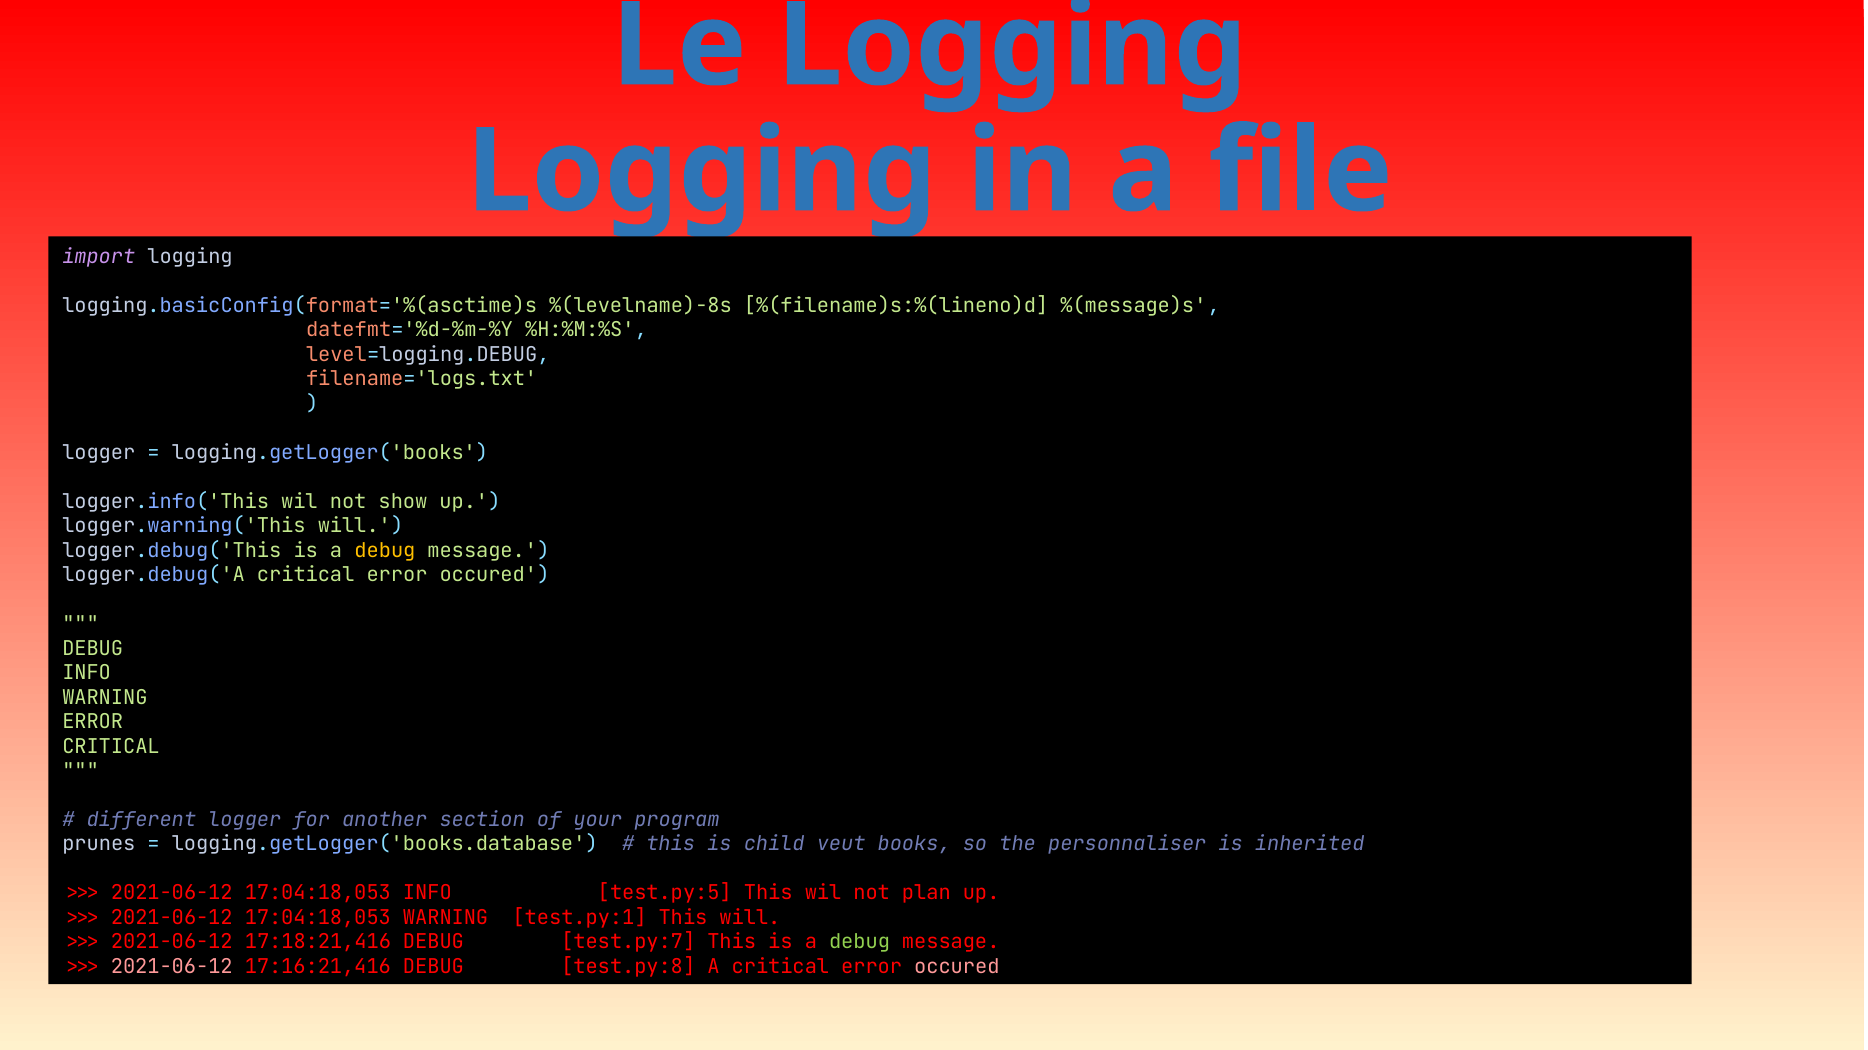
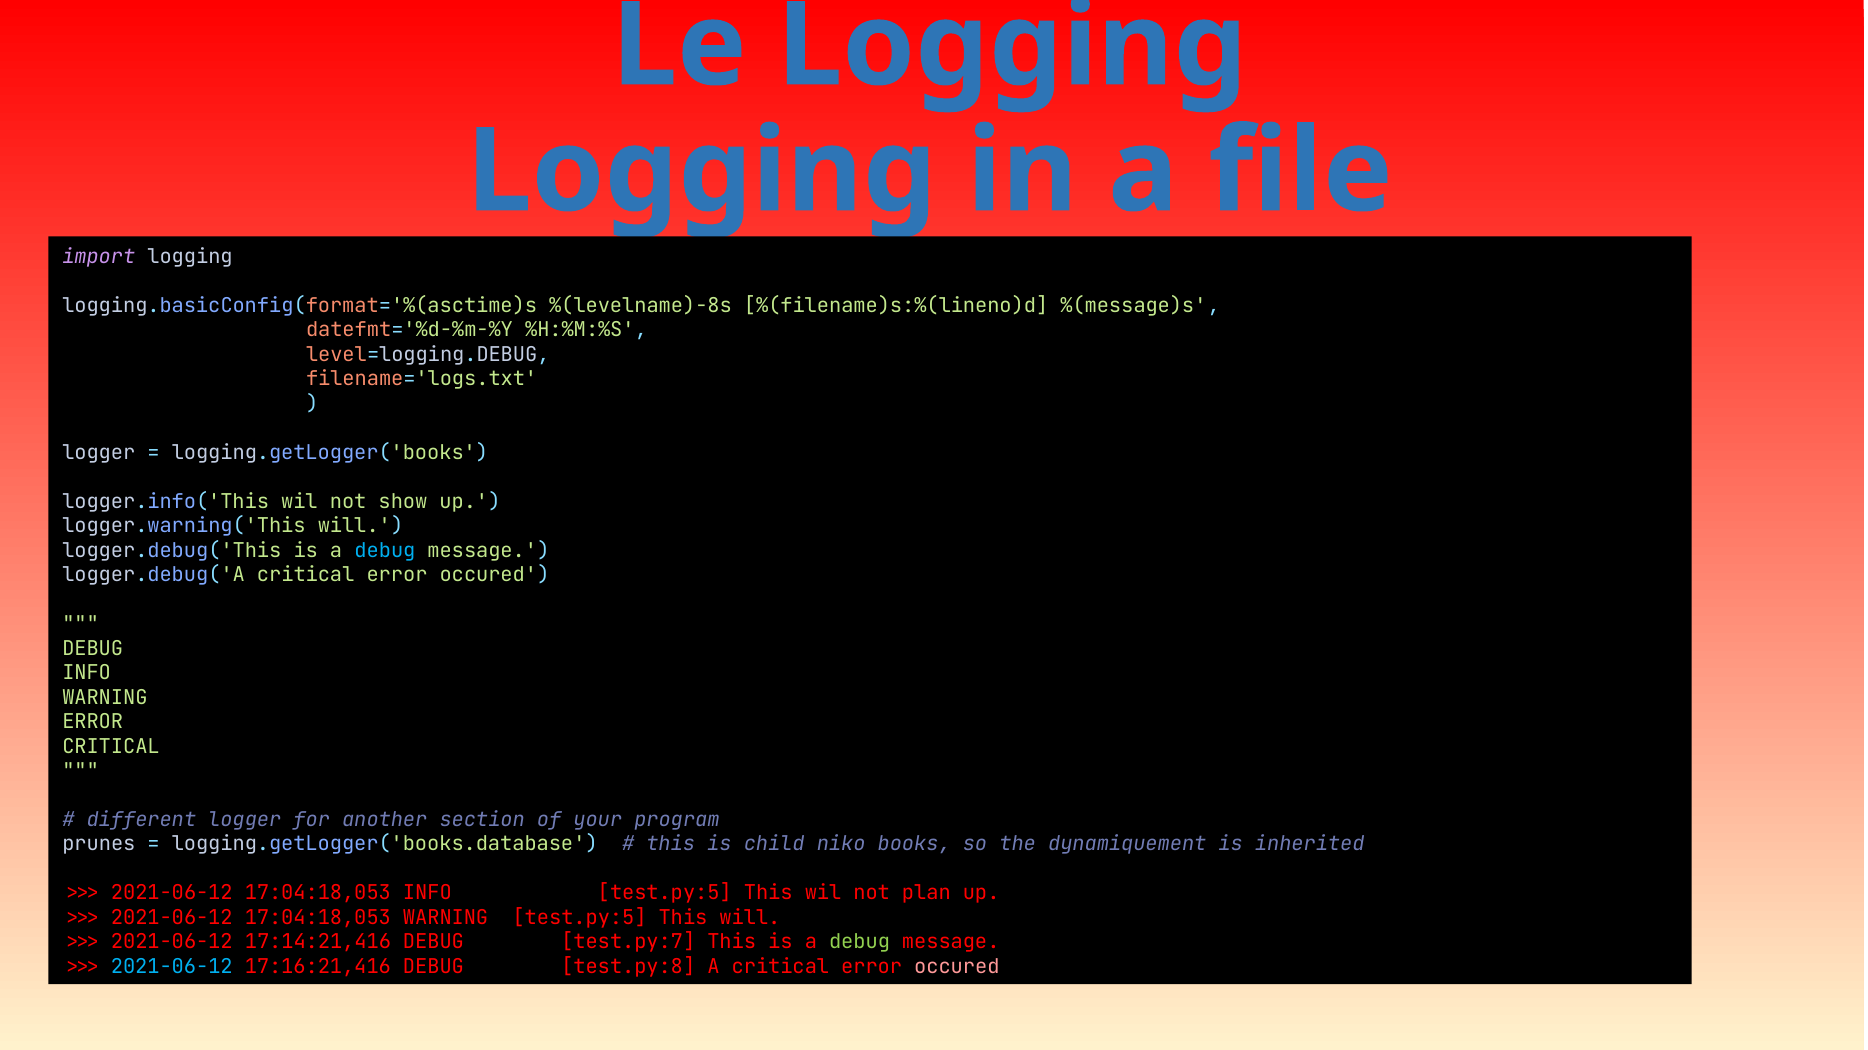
debug colour: yellow -> light blue (385, 551)
veut: veut -> niko (841, 845)
personnaliser: personnaliser -> dynamiquement (1127, 845)
WARNING test.py:1: test.py:1 -> test.py:5 (580, 918)
17:18:21,416: 17:18:21,416 -> 17:14:21,416 (318, 943)
2021-06-12 colour: pink -> light blue (172, 967)
